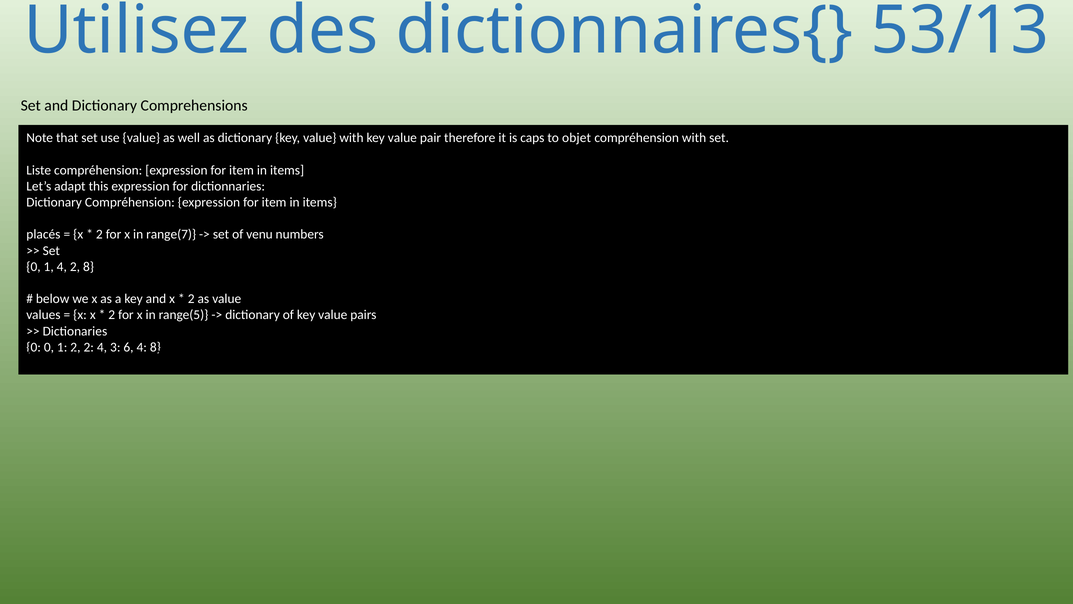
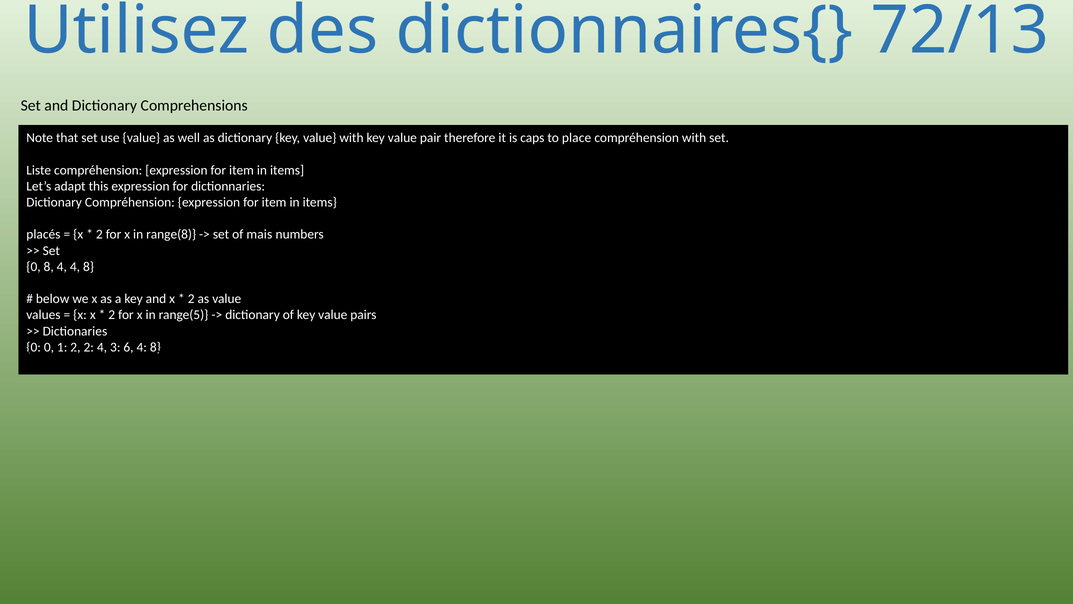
53/13: 53/13 -> 72/13 (960, 31)
objet: objet -> place (577, 138)
range(7: range(7 -> range(8 (171, 234)
venu: venu -> mais (259, 234)
1: 1 -> 8 (49, 267)
4 2: 2 -> 4 (75, 267)
